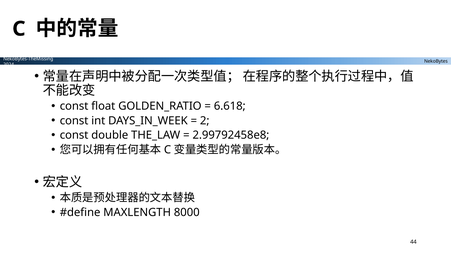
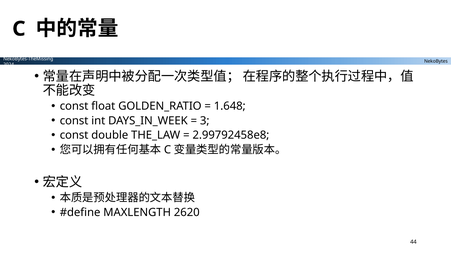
6.618: 6.618 -> 1.648 (230, 106)
2: 2 -> 3 (205, 121)
8000: 8000 -> 2620 (187, 212)
